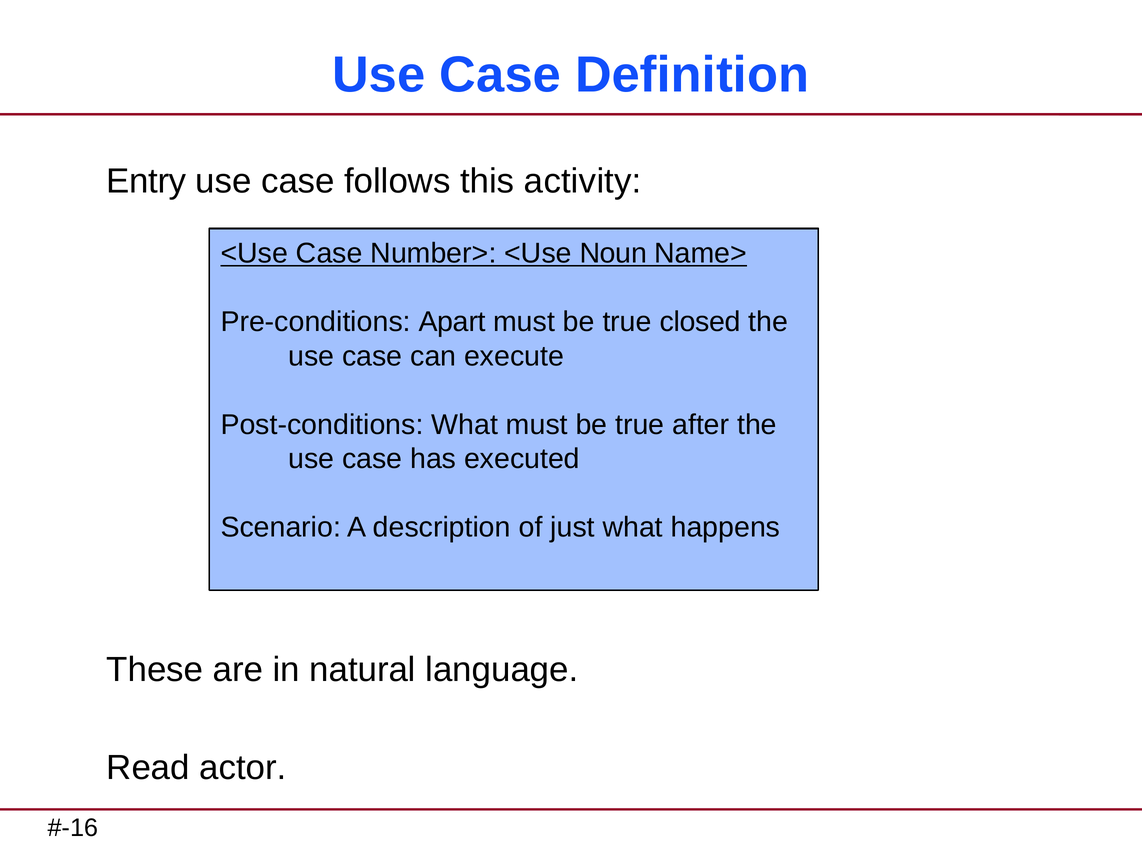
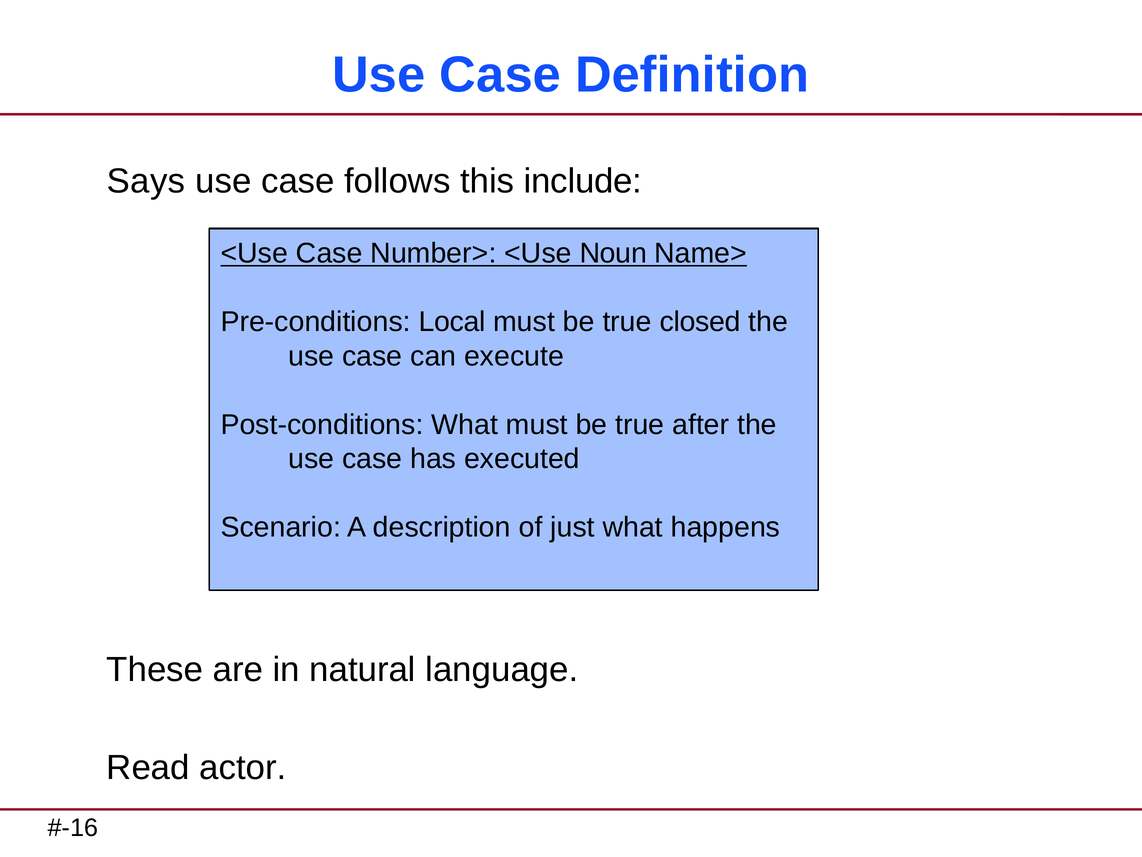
Entry: Entry -> Says (146, 181)
activity: activity -> include (583, 181)
Apart: Apart -> Local (452, 322)
